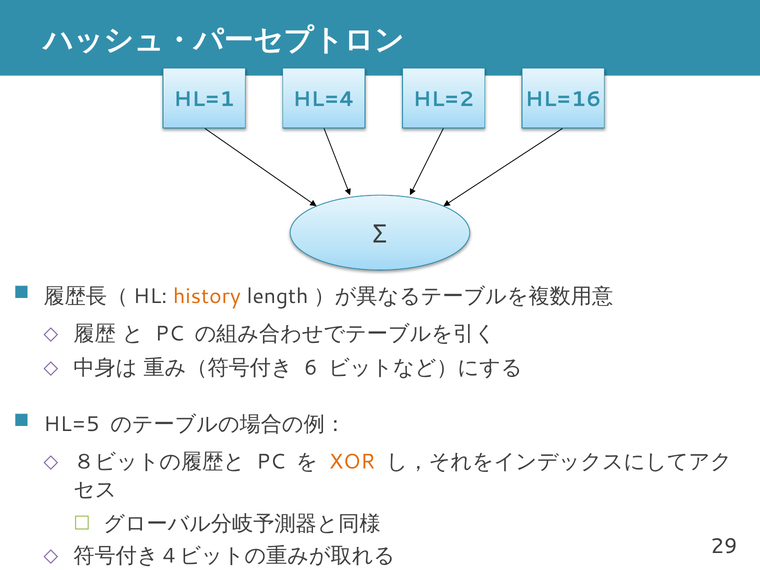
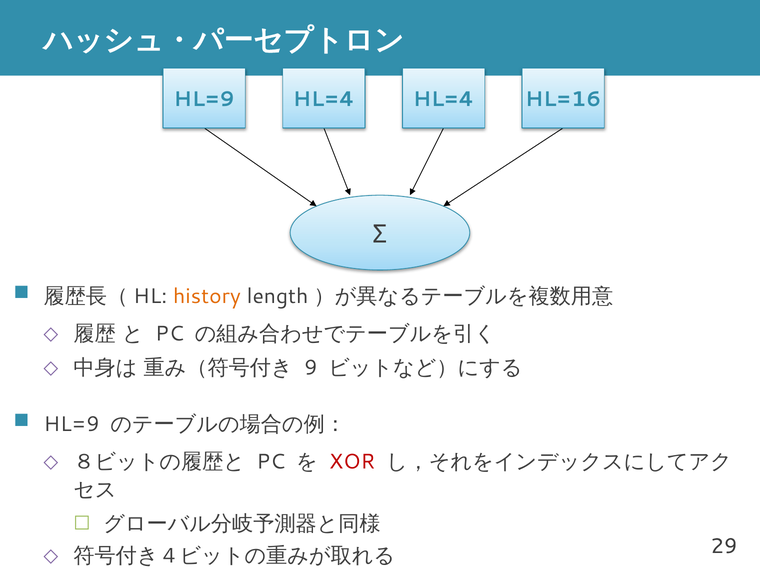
HL=1: HL=1 -> HL=9 (204, 99)
HL=4 HL=2: HL=2 -> HL=4 (444, 99)
6: 6 -> 9 (311, 368)
HL=5: HL=5 -> HL=9 (72, 424)
XOR colour: orange -> red (352, 462)
